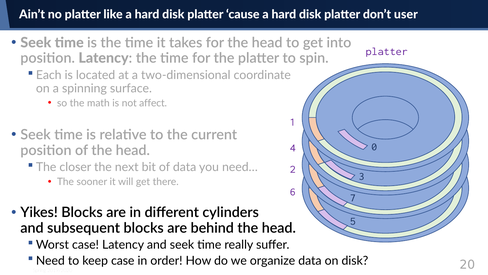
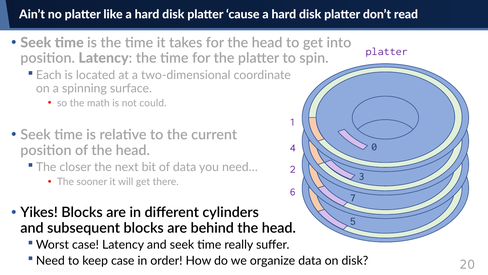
user: user -> read (406, 15)
affect: affect -> could (153, 103)
